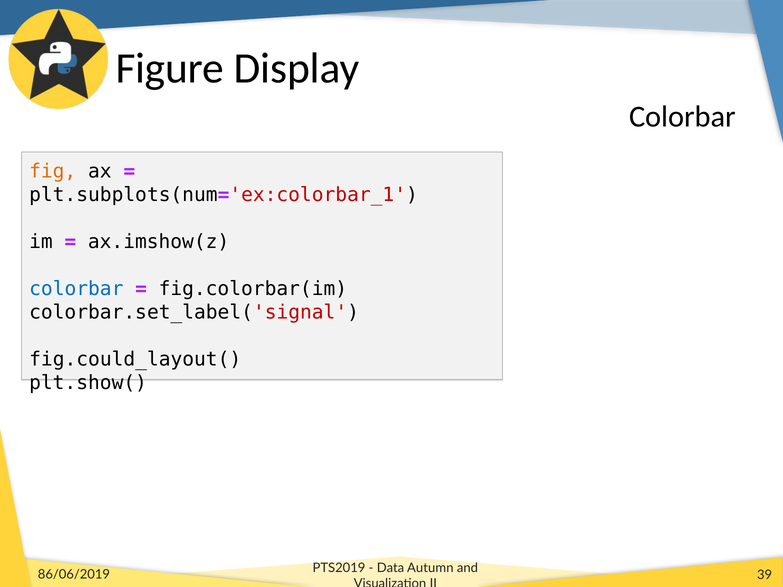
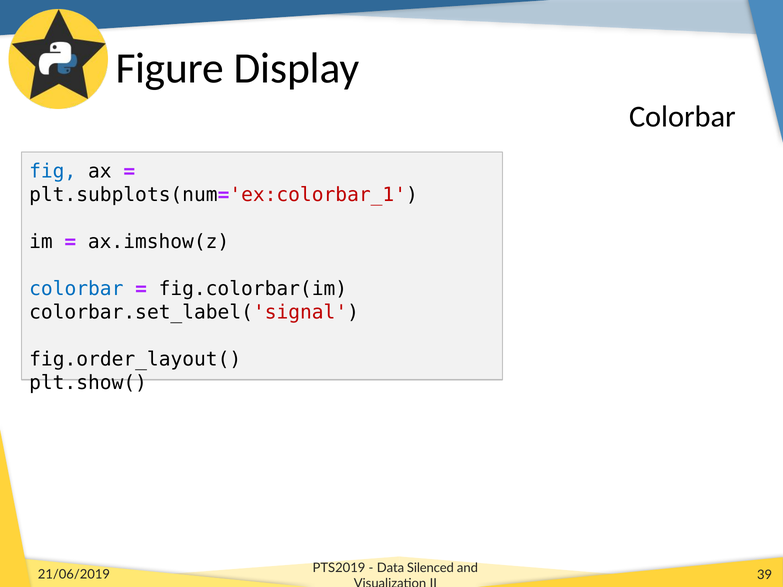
fig colour: orange -> blue (53, 171)
fig.could_layout(: fig.could_layout( -> fig.order_layout( (135, 359)
Autumn: Autumn -> Silenced (430, 568)
86/06/2019: 86/06/2019 -> 21/06/2019 (74, 575)
